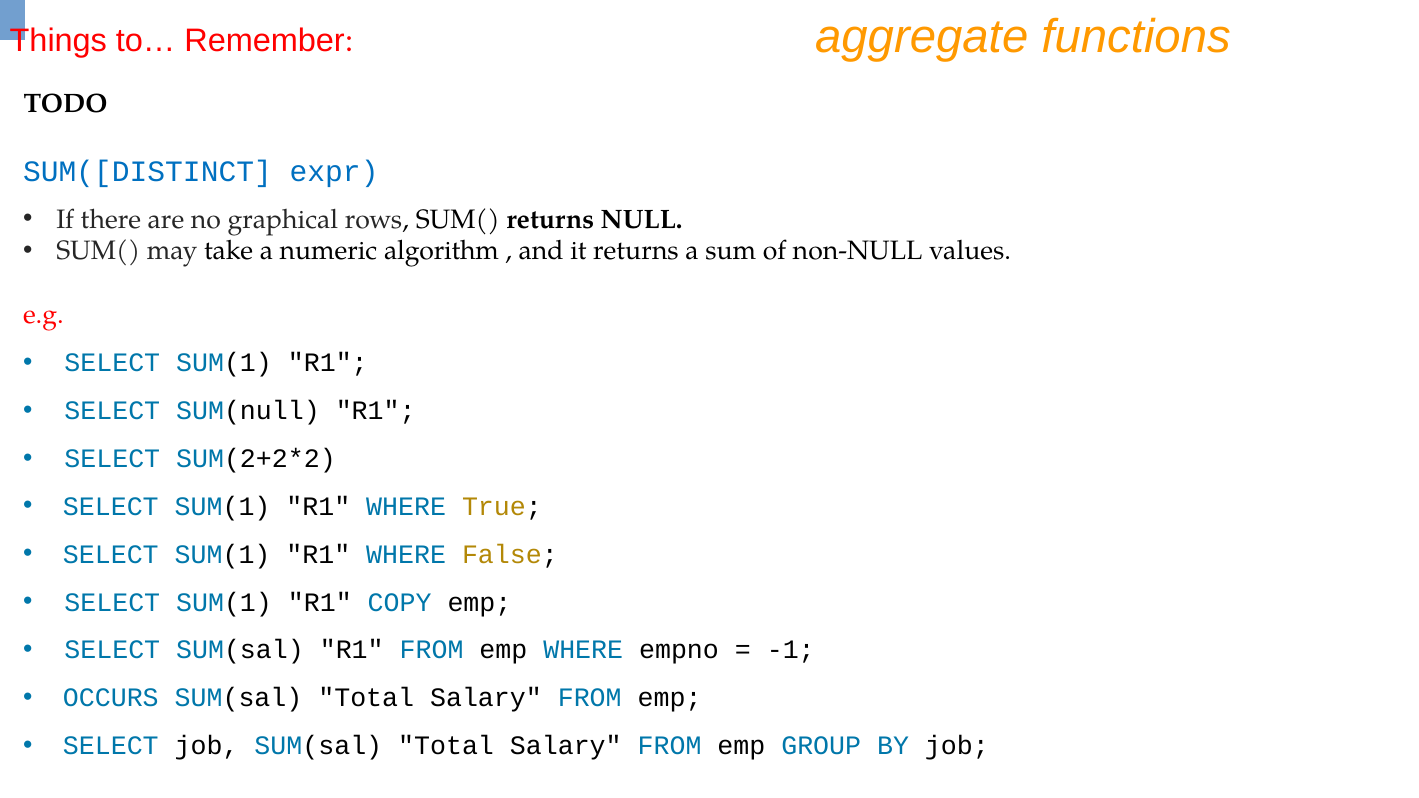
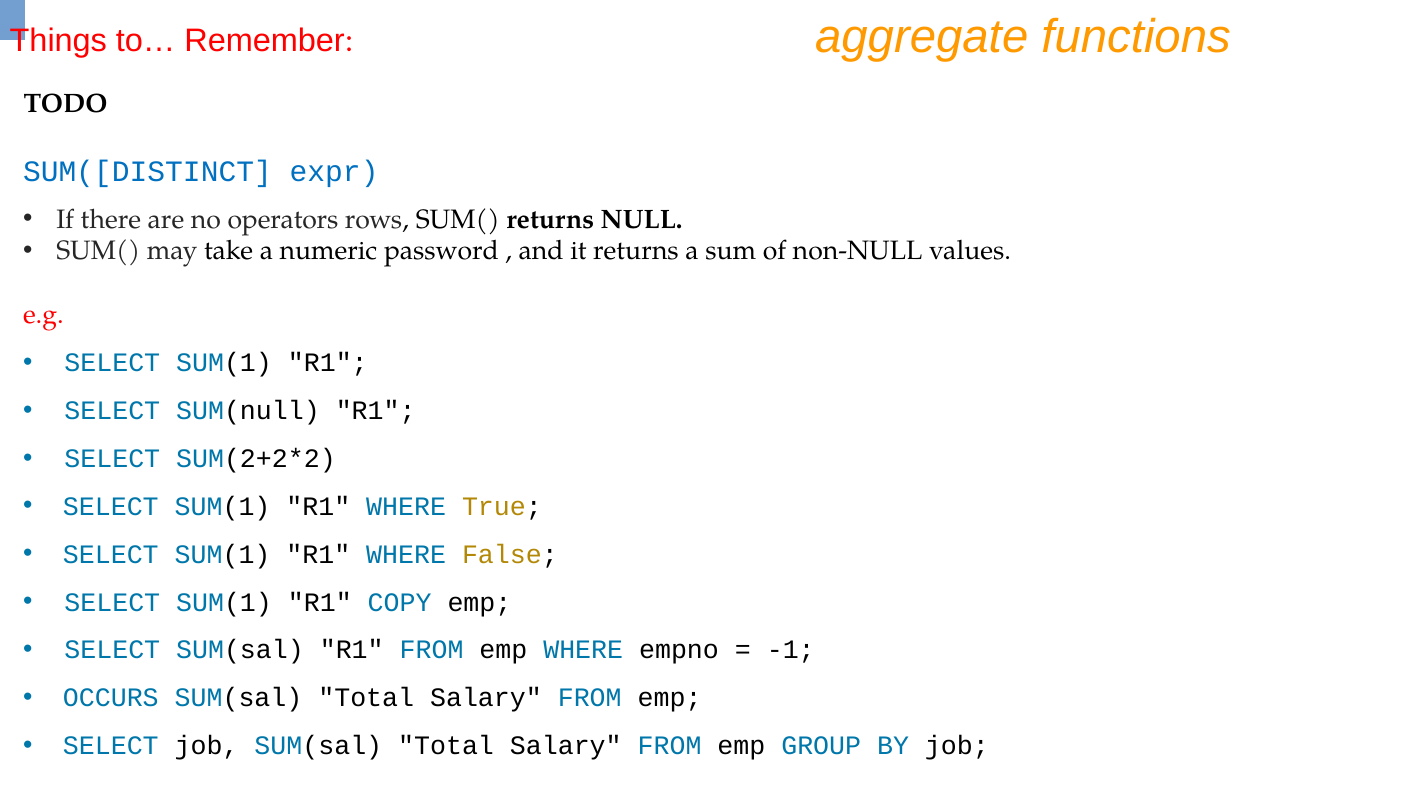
graphical: graphical -> operators (283, 219)
algorithm: algorithm -> password (441, 251)
